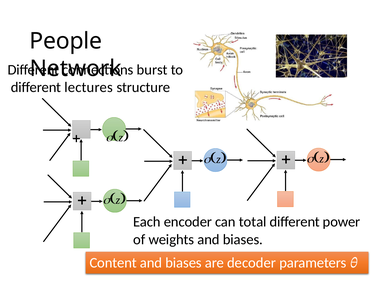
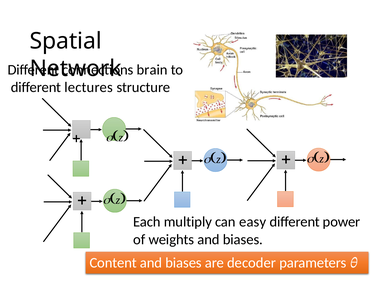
People: People -> Spatial (66, 41)
burst: burst -> brain (152, 70)
encoder: encoder -> multiply (188, 222)
total: total -> easy (253, 222)
